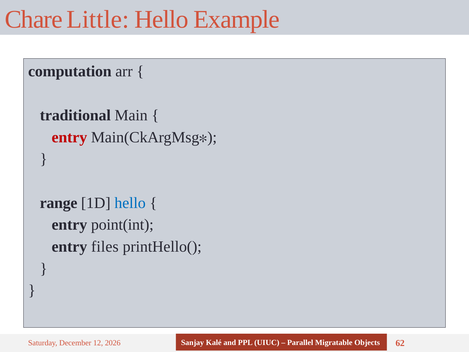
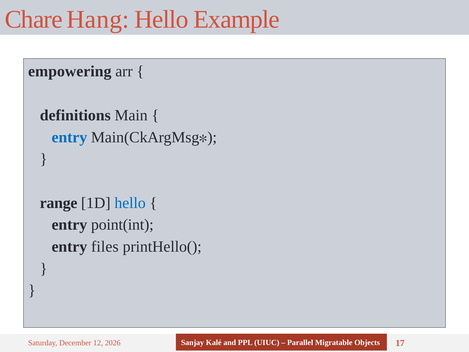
Little: Little -> Hang (98, 19)
computation: computation -> empowering (70, 71)
traditional: traditional -> definitions (75, 115)
entry colour: red -> blue (69, 137)
62: 62 -> 17 (400, 343)
